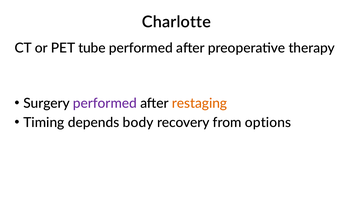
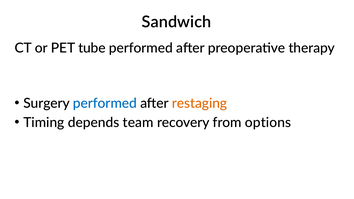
Charlotte: Charlotte -> Sandwich (176, 22)
performed colour: purple -> blue (105, 103)
body: body -> team (138, 123)
